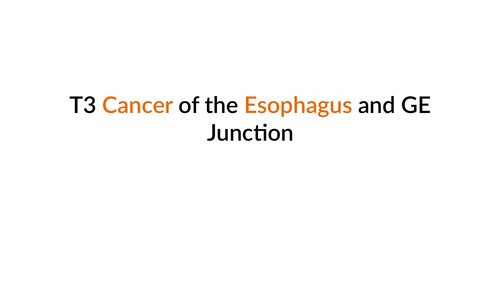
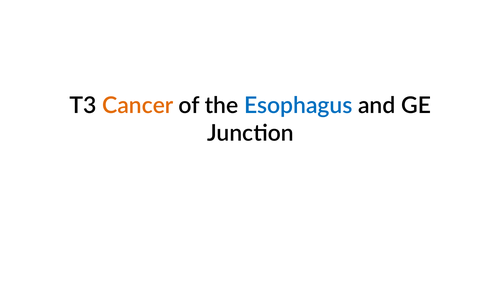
Esophagus colour: orange -> blue (298, 106)
